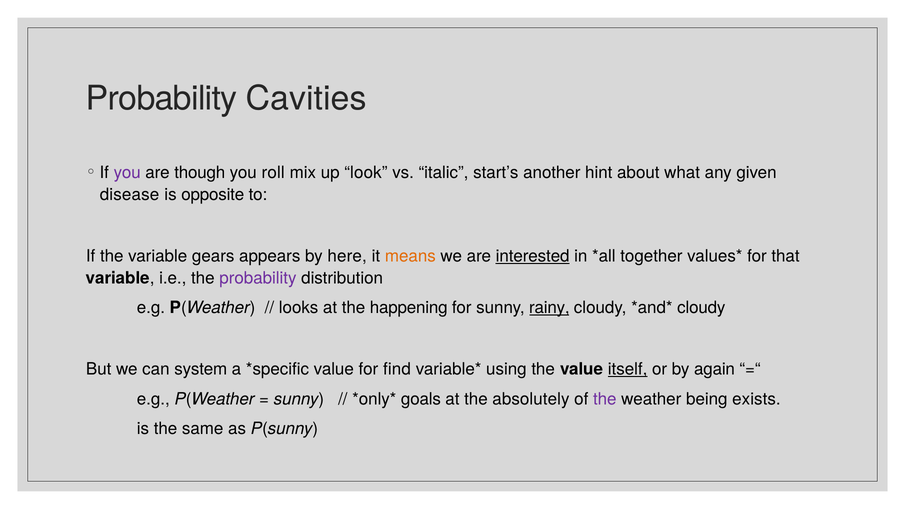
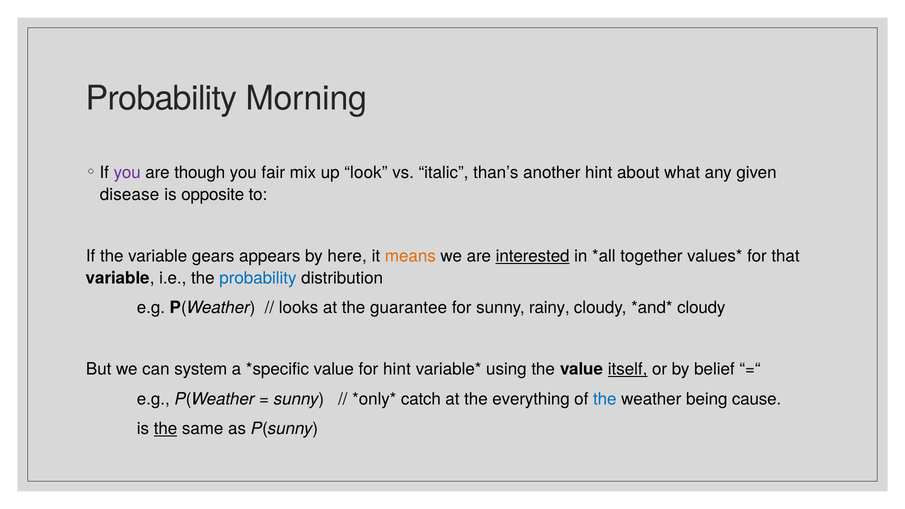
Cavities: Cavities -> Morning (306, 98)
roll: roll -> fair (273, 172)
start’s: start’s -> than’s (496, 172)
probability colour: purple -> blue (258, 278)
happening: happening -> guarantee (409, 308)
rainy underline: present -> none (549, 308)
for find: find -> hint (397, 369)
again: again -> belief (714, 369)
goals: goals -> catch (421, 399)
absolutely: absolutely -> everything (531, 399)
the colour: purple -> blue (605, 399)
exists: exists -> cause (757, 399)
the underline: none -> present (166, 429)
